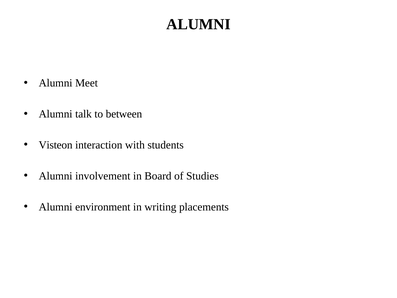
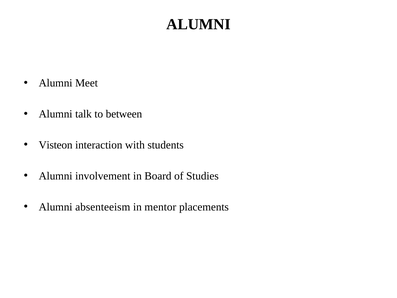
environment: environment -> absenteeism (103, 207)
writing: writing -> mentor (160, 207)
